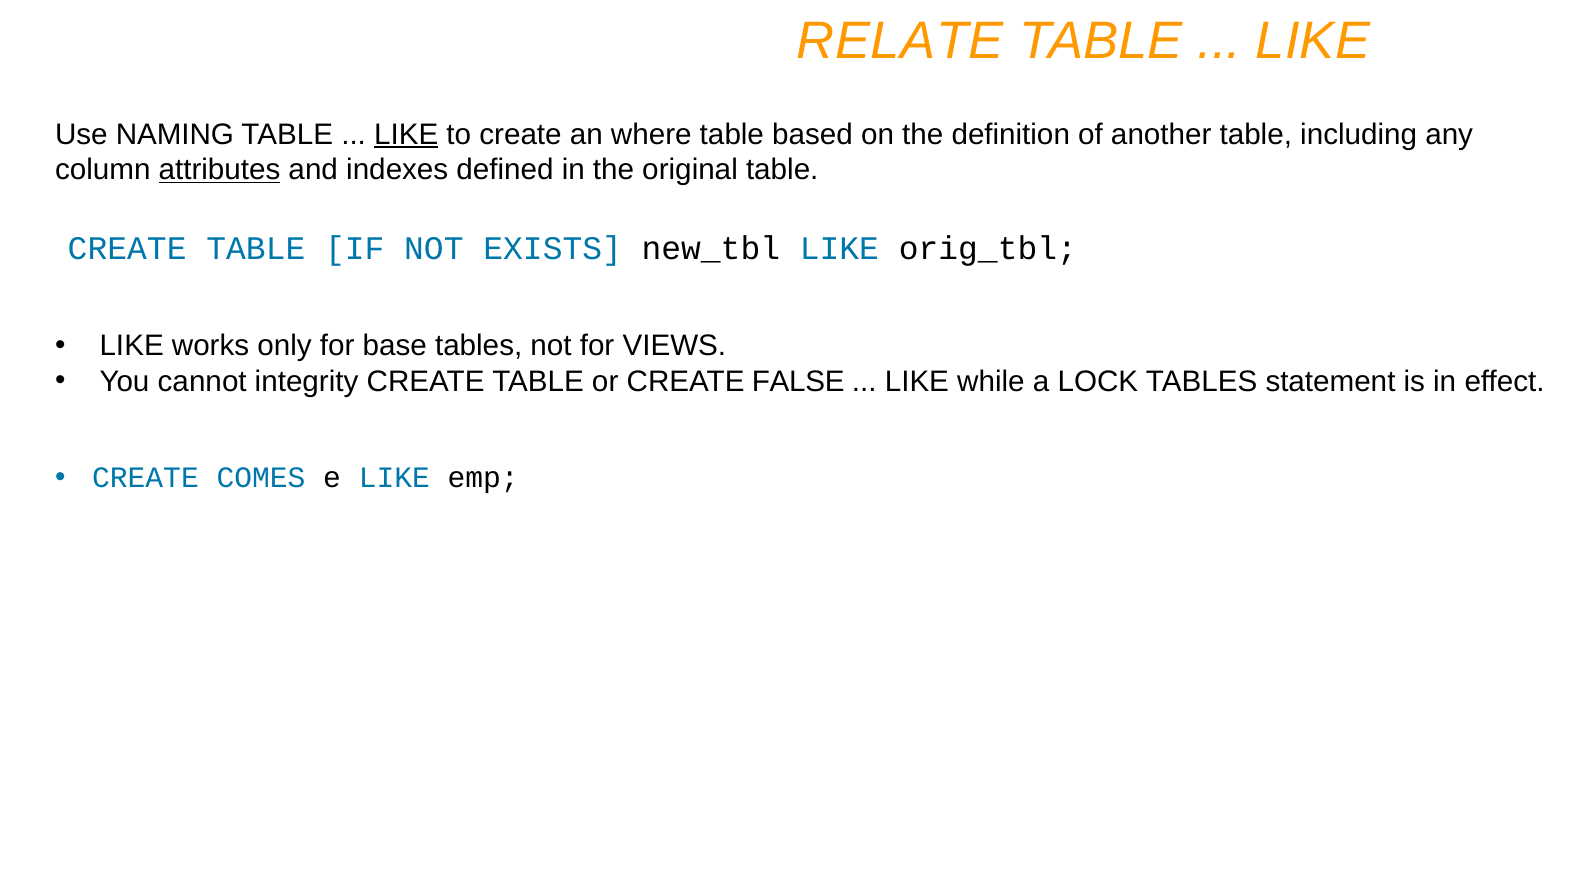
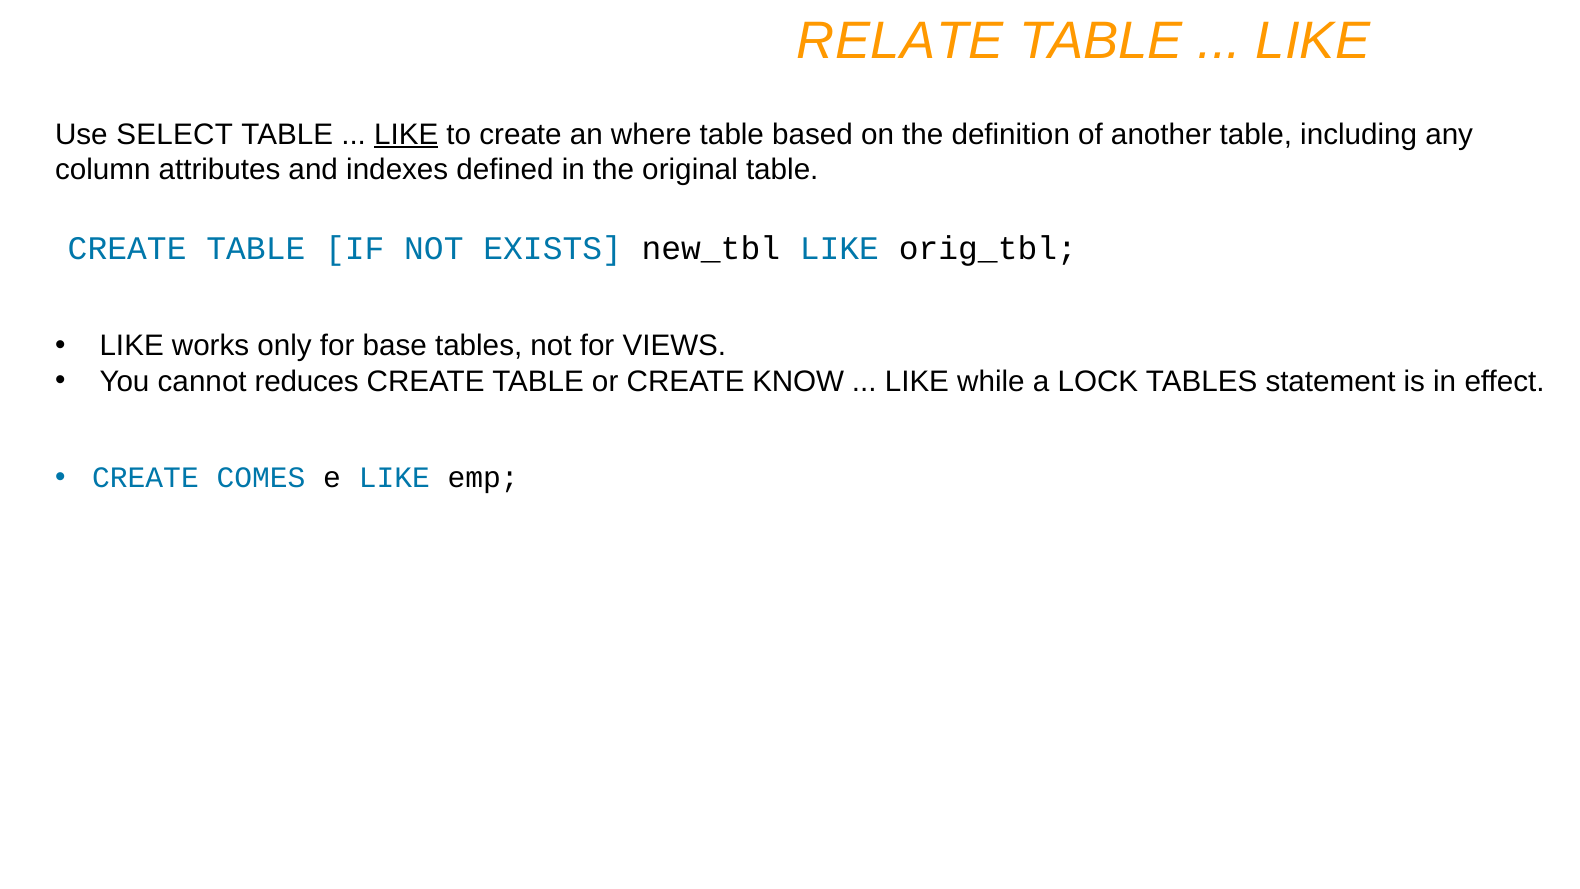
NAMING: NAMING -> SELECT (175, 134)
attributes underline: present -> none (220, 170)
integrity: integrity -> reduces (307, 382)
FALSE: FALSE -> KNOW (798, 382)
